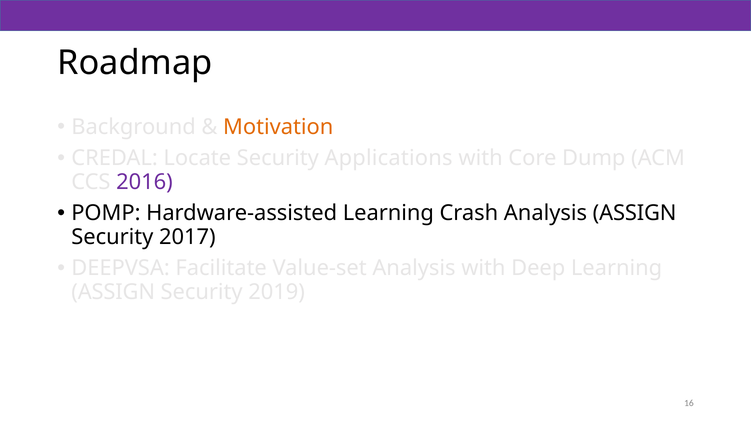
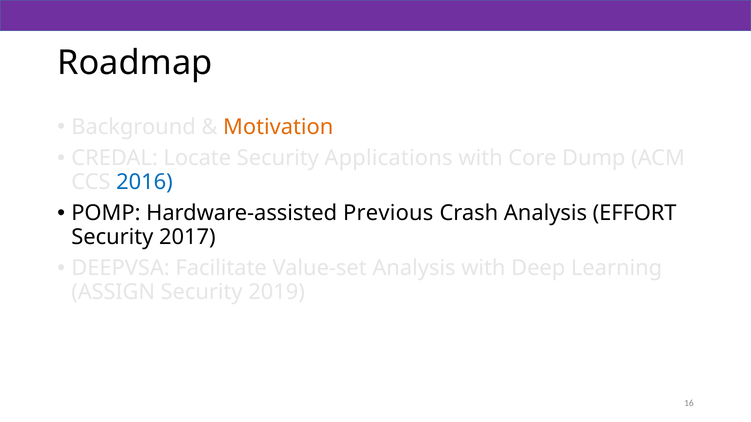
2016 colour: purple -> blue (145, 182)
Hardware-assisted Learning: Learning -> Previous (388, 213)
Analysis ASSIGN: ASSIGN -> EFFORT (635, 213)
